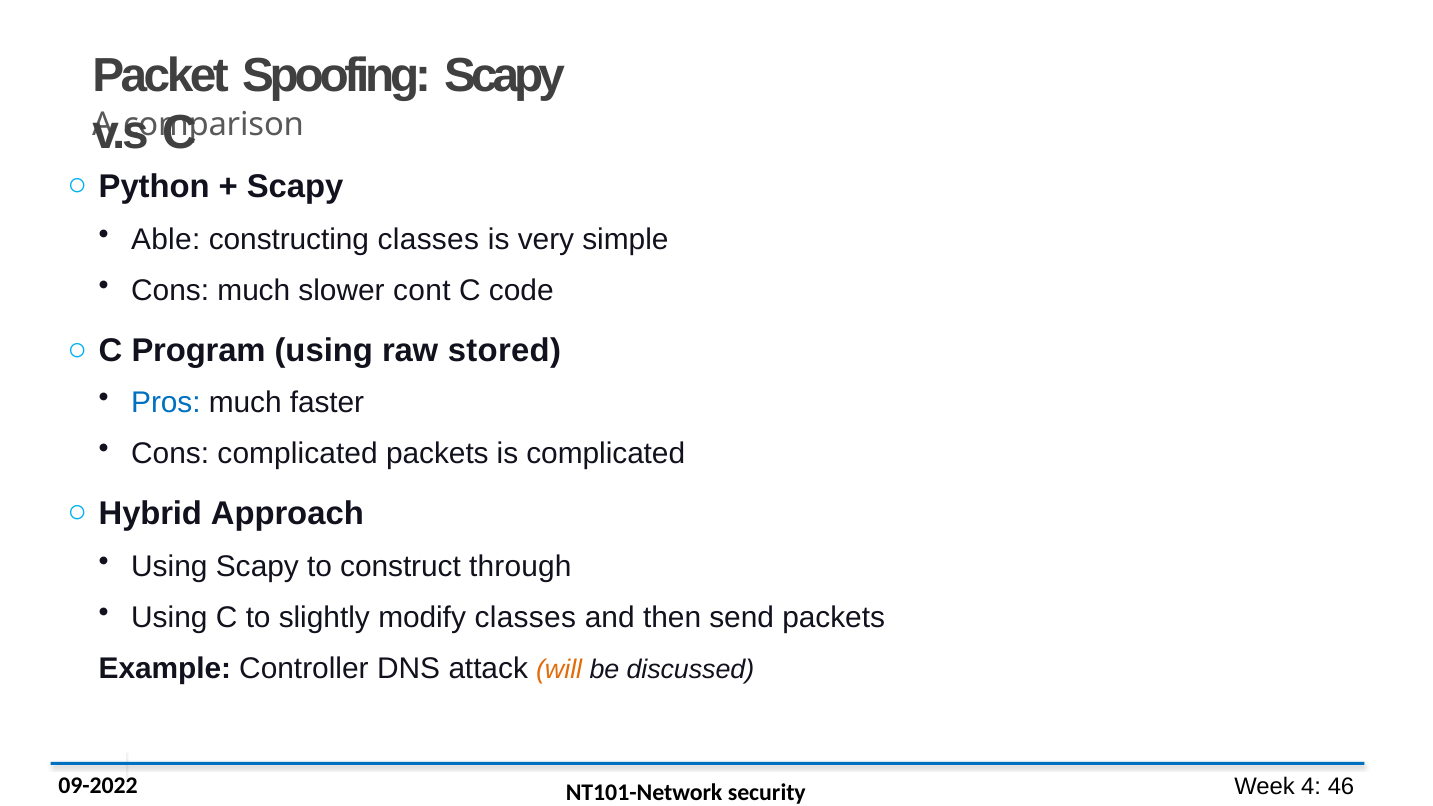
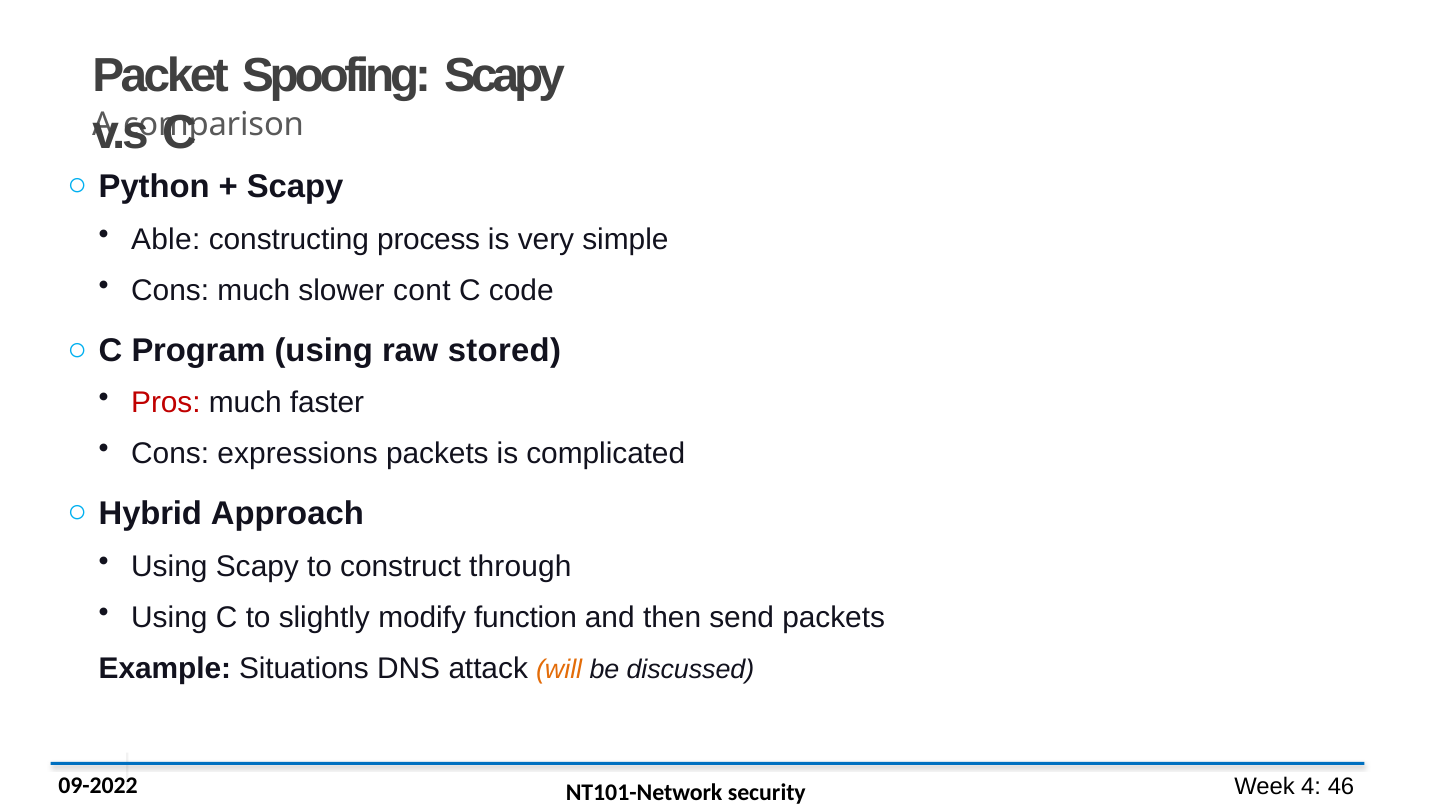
constructing classes: classes -> process (429, 240)
Pros colour: blue -> red (166, 402)
Cons complicated: complicated -> expressions (298, 453)
modify classes: classes -> function (526, 617)
Controller: Controller -> Situations (304, 668)
